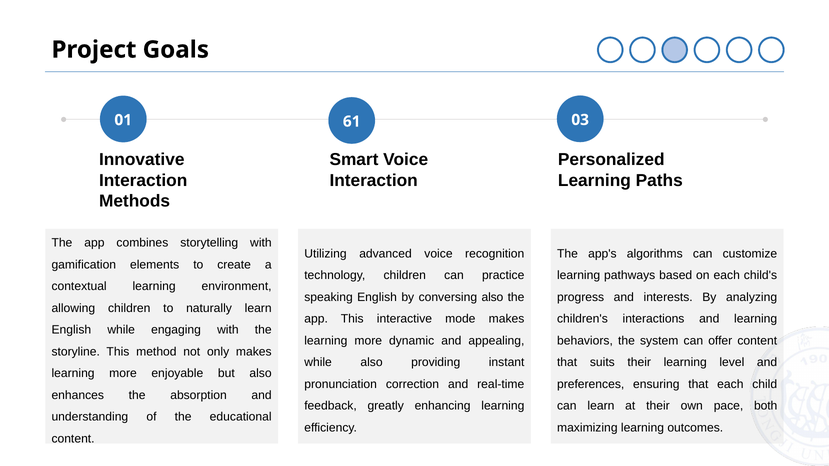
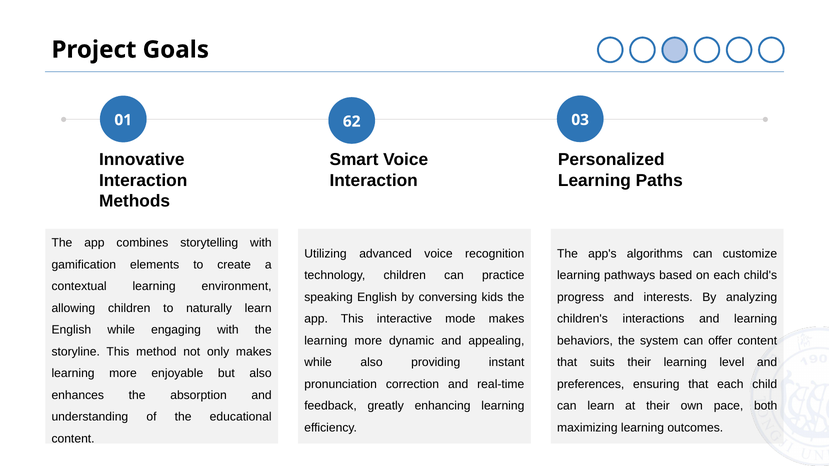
61: 61 -> 62 (352, 122)
conversing also: also -> kids (492, 297)
